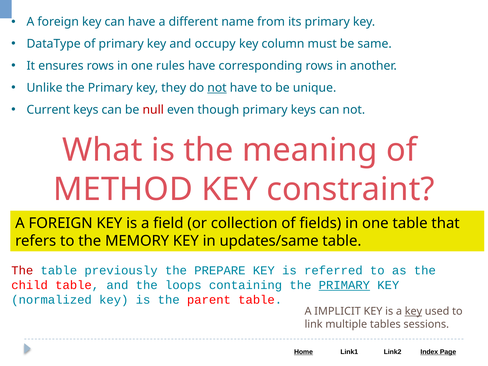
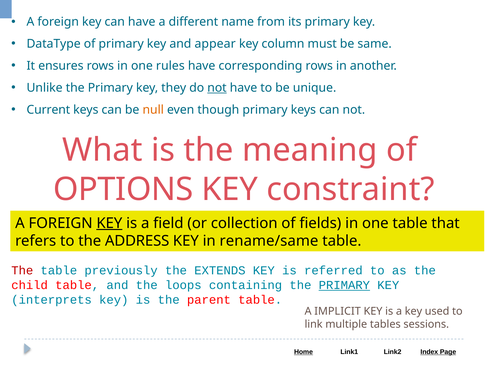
occupy: occupy -> appear (215, 44)
null colour: red -> orange (153, 110)
METHOD: METHOD -> OPTIONS (123, 189)
KEY underline: none -> present (109, 223)
MEMORY: MEMORY -> ADDRESS (137, 241)
updates/same: updates/same -> rename/same (269, 241)
PREPARE: PREPARE -> EXTENDS (220, 270)
normalized: normalized -> interprets (52, 300)
key underline: present -> none (413, 311)
